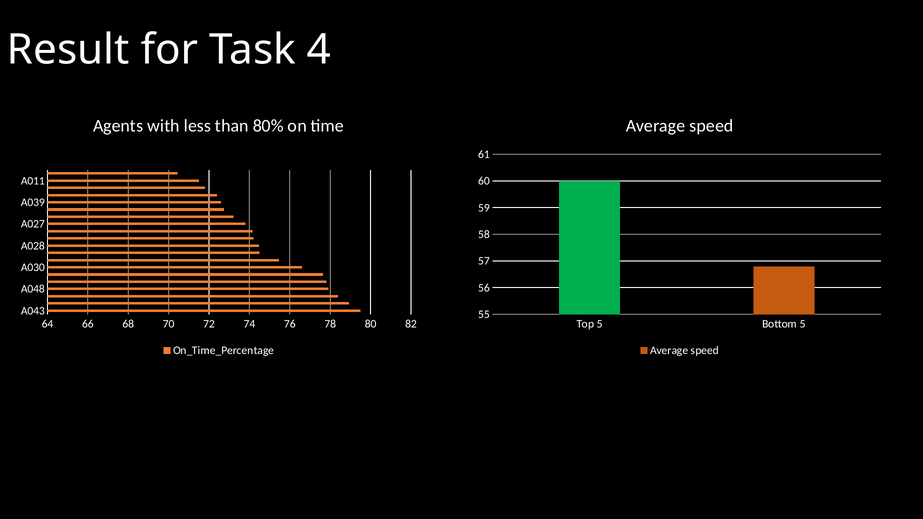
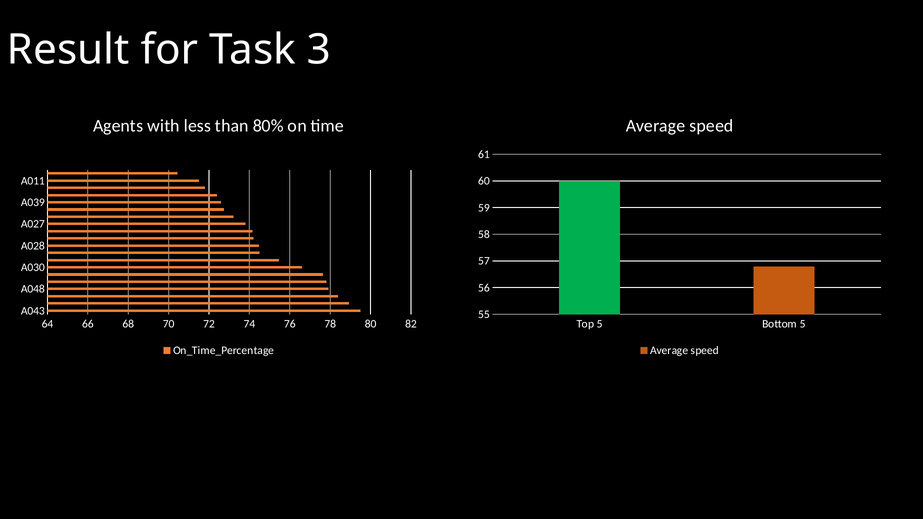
4: 4 -> 3 (319, 50)
